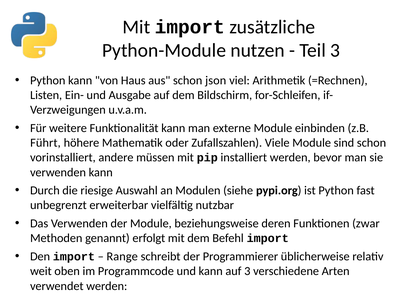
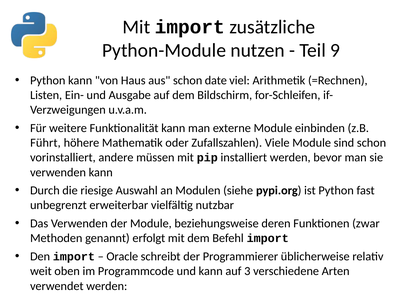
Teil 3: 3 -> 9 (335, 50)
json: json -> date (216, 80)
Range: Range -> Oracle (122, 256)
